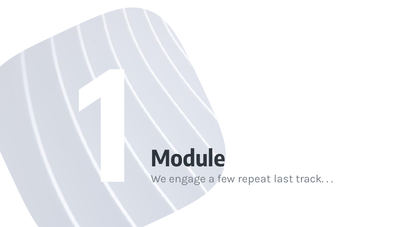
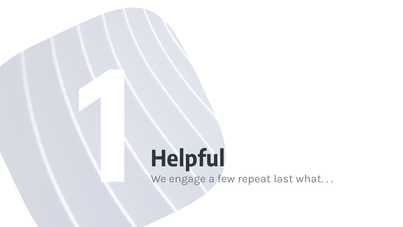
Module: Module -> Helpful (188, 159)
track: track -> what (310, 179)
